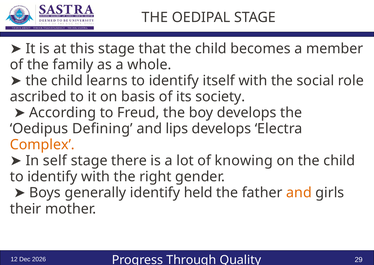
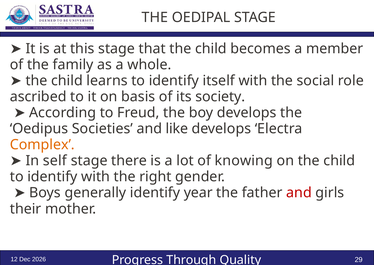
Defining: Defining -> Societies (102, 128)
lips: lips -> like (177, 128)
held: held -> year (198, 192)
and colour: orange -> red (299, 192)
